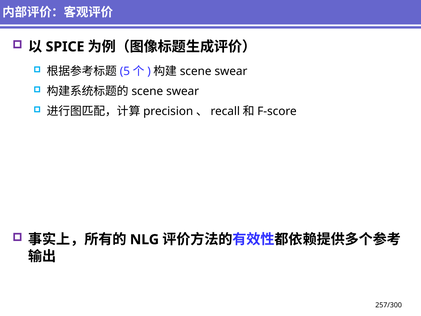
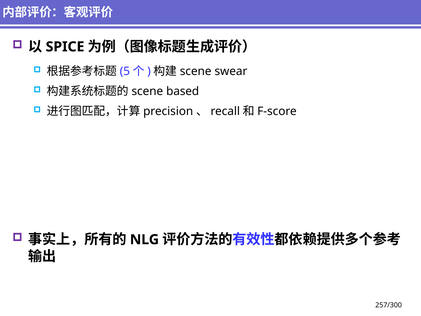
swear: swear -> based (183, 91)
